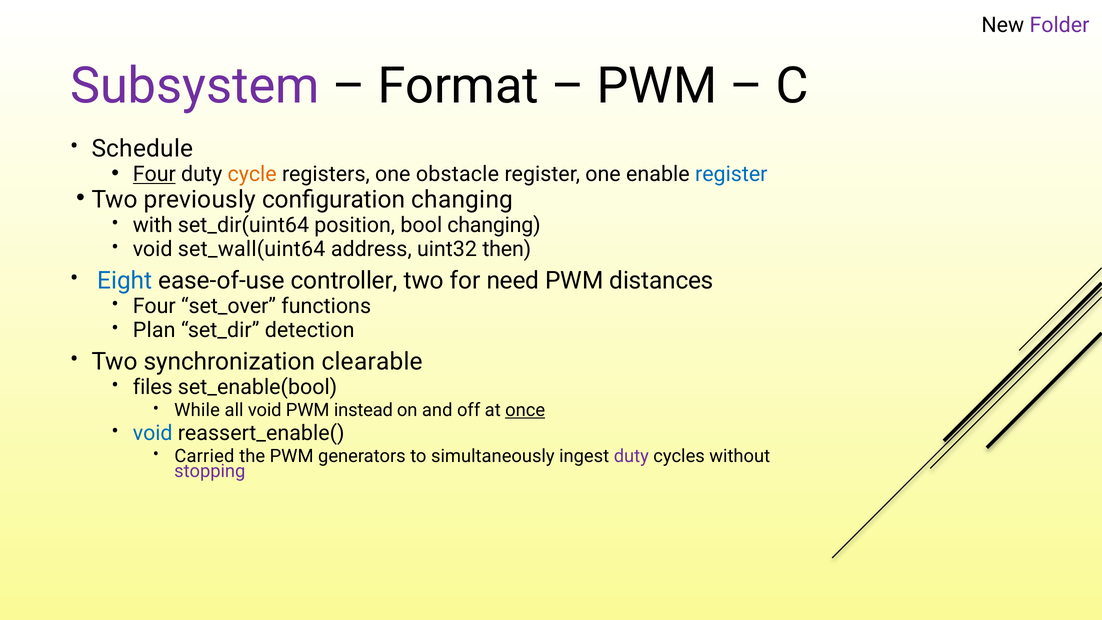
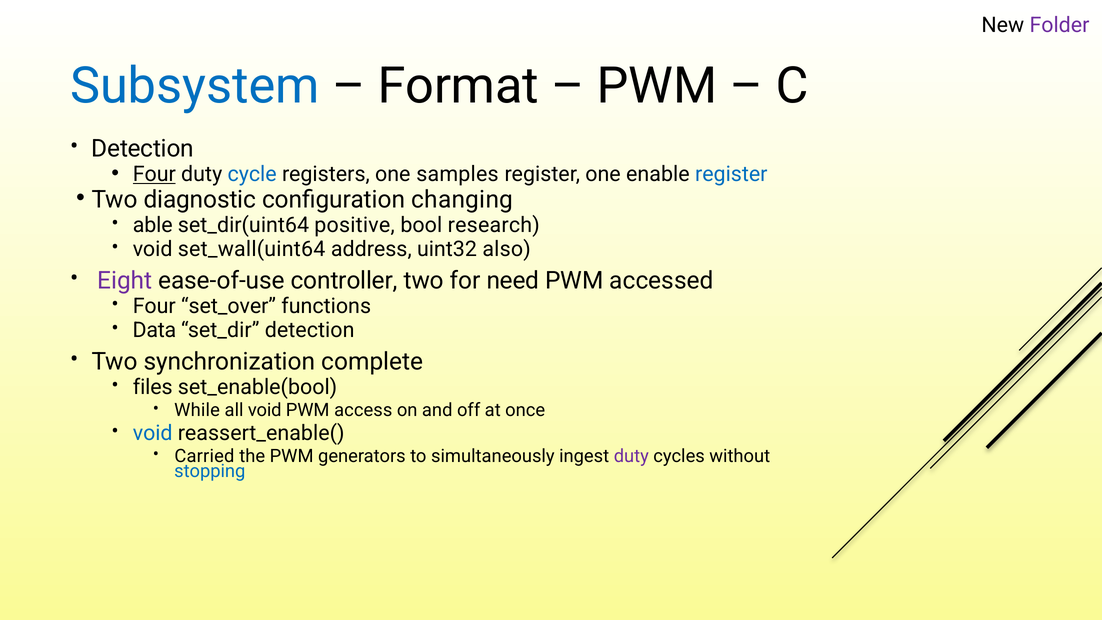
Subsystem colour: purple -> blue (195, 86)
Schedule: Schedule -> Detection (143, 149)
cycle colour: orange -> blue (252, 174)
obstacle: obstacle -> samples (457, 174)
previously: previously -> diagnostic (200, 199)
with: with -> able (153, 225)
position: position -> positive (355, 225)
bool changing: changing -> research (494, 225)
then: then -> also (507, 249)
Eight colour: blue -> purple (125, 280)
distances: distances -> accessed (661, 280)
Plan: Plan -> Data (154, 330)
clearable: clearable -> complete (372, 362)
instead: instead -> access (363, 410)
once underline: present -> none (525, 410)
stopping colour: purple -> blue (210, 471)
